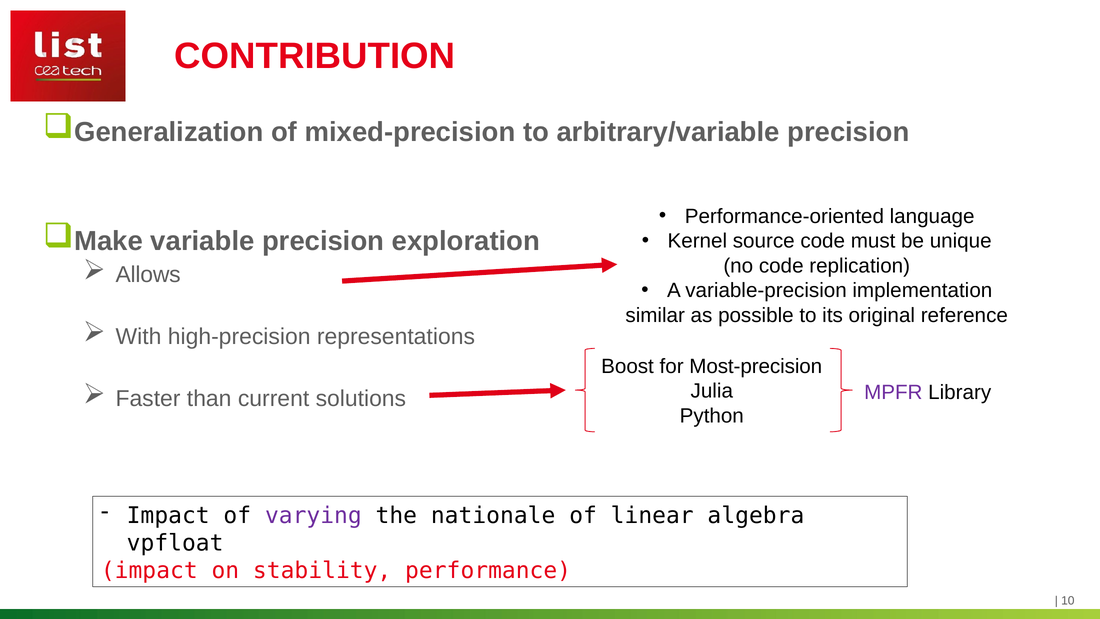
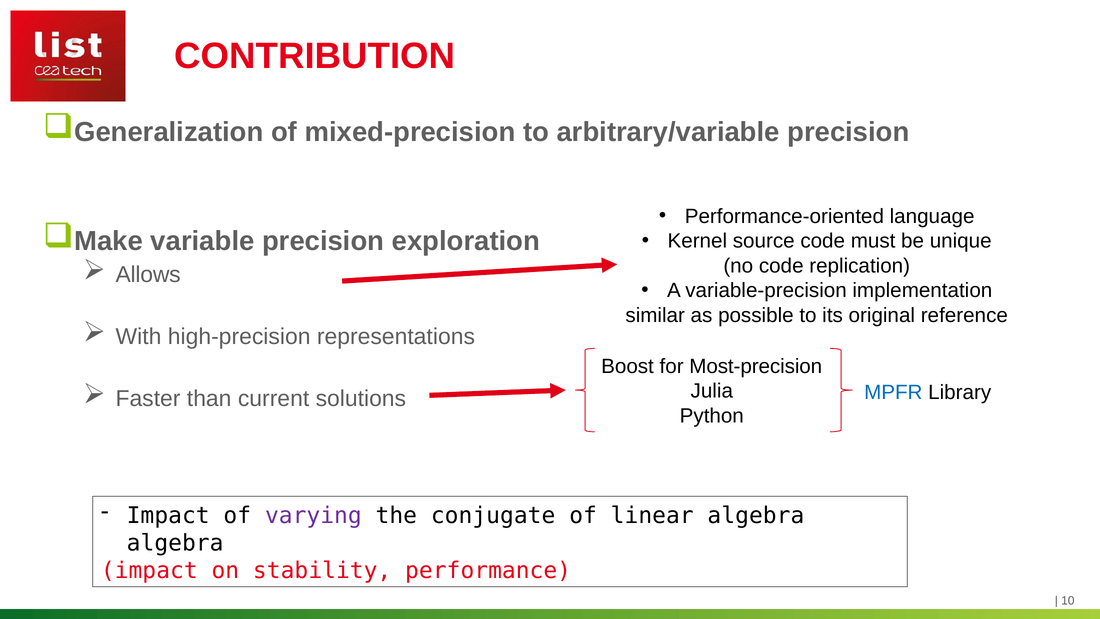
MPFR colour: purple -> blue (893, 392)
nationale: nationale -> conjugate (493, 515)
vpfloat: vpfloat -> algebra (175, 543)
